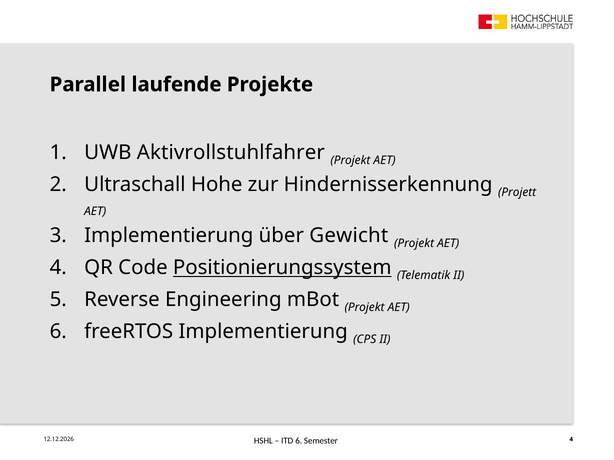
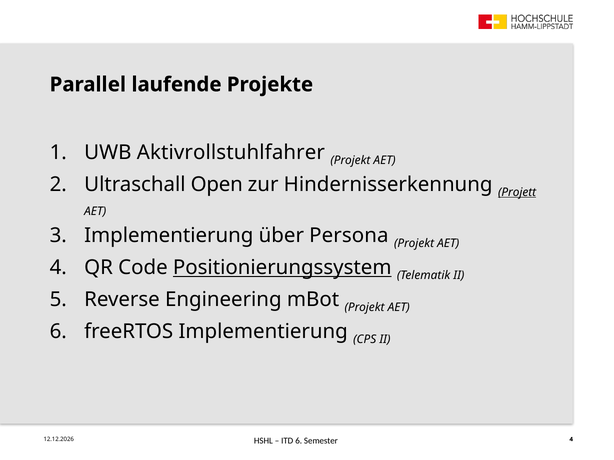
Hohe: Hohe -> Open (217, 185)
Projett underline: none -> present (517, 192)
Gewicht: Gewicht -> Persona (349, 236)
